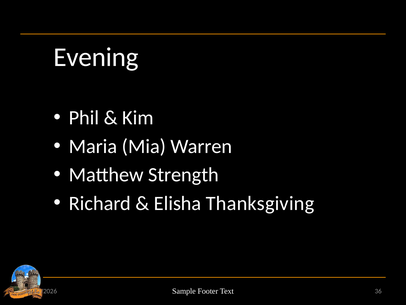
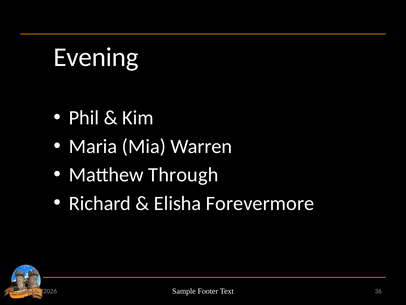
Strength: Strength -> Through (183, 175)
Thanksgiving: Thanksgiving -> Forevermore (260, 203)
